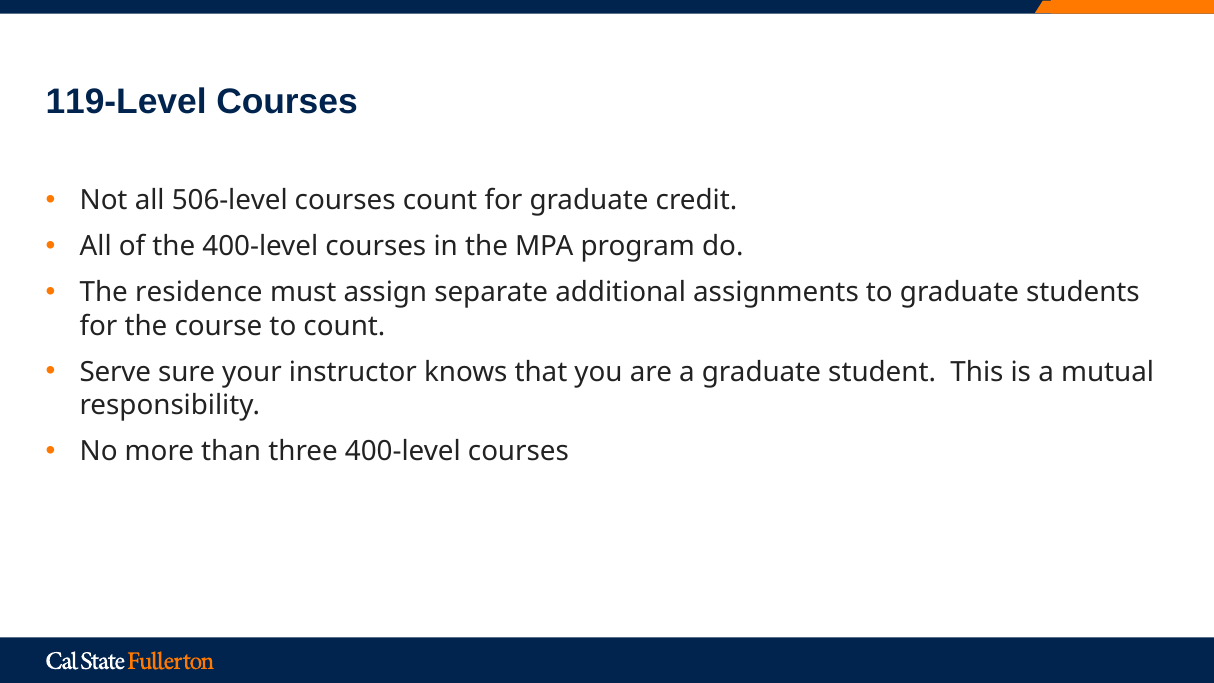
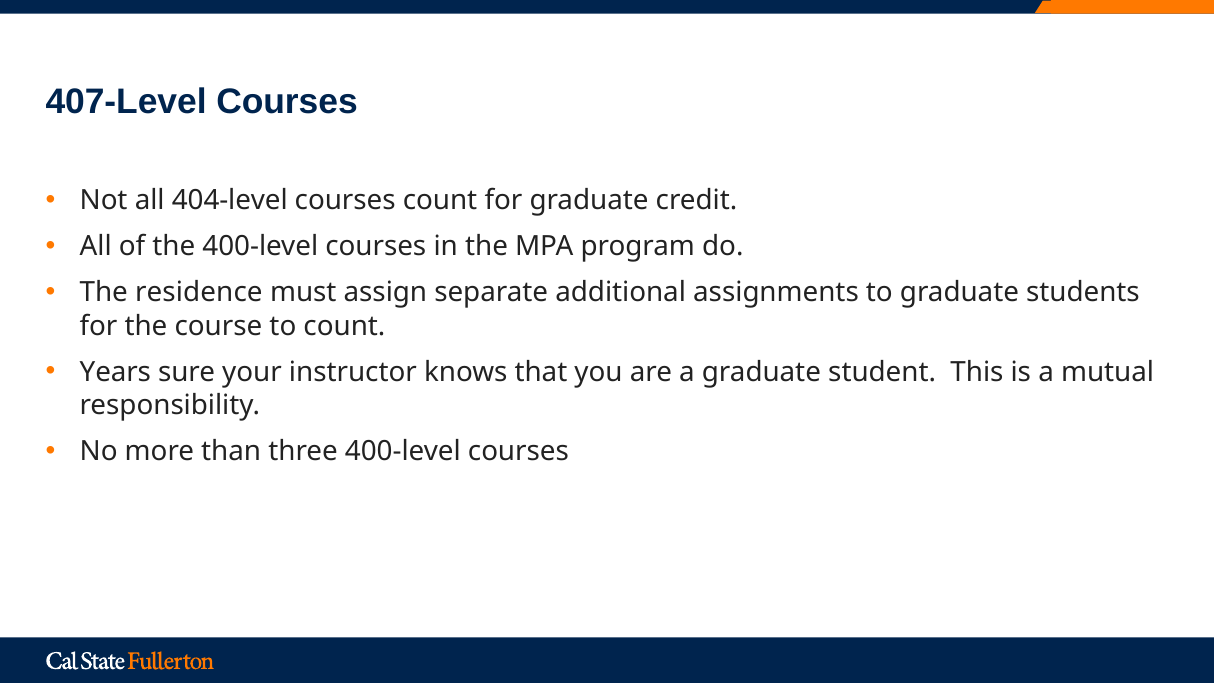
119-Level: 119-Level -> 407-Level (126, 102)
506-level: 506-level -> 404-level (230, 201)
Serve: Serve -> Years (115, 372)
